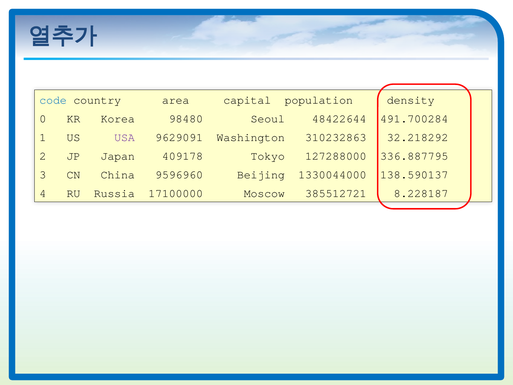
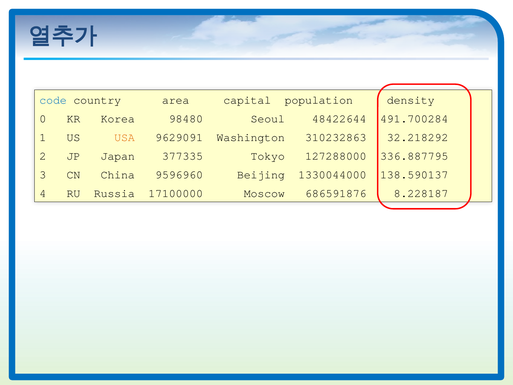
USA colour: purple -> orange (125, 137)
409178: 409178 -> 377335 (183, 156)
385512721: 385512721 -> 686591876 (336, 193)
